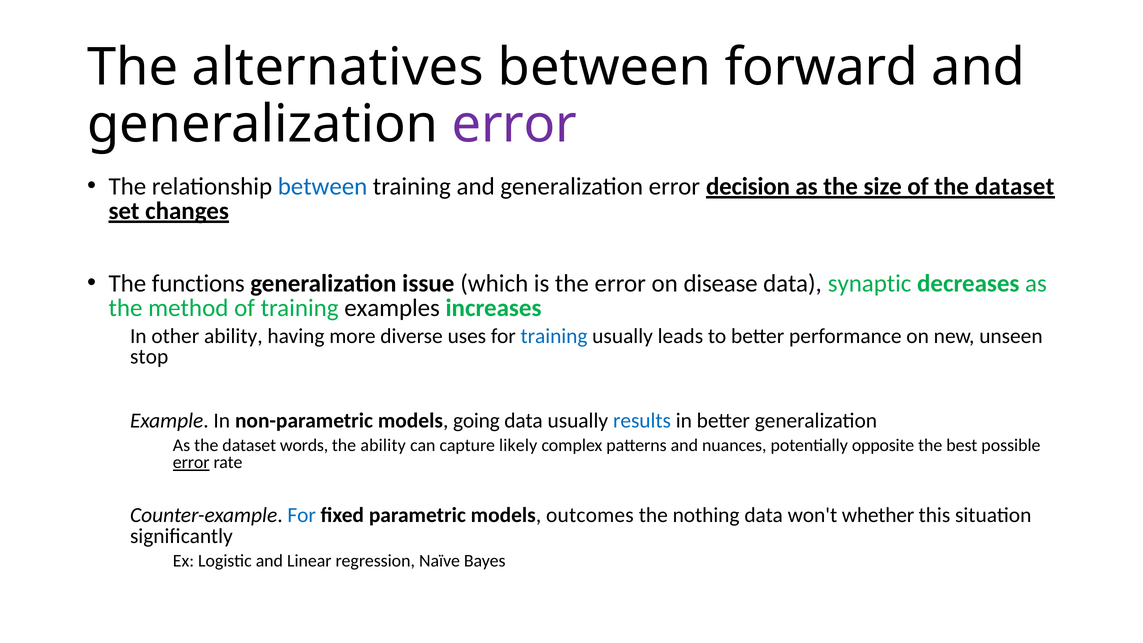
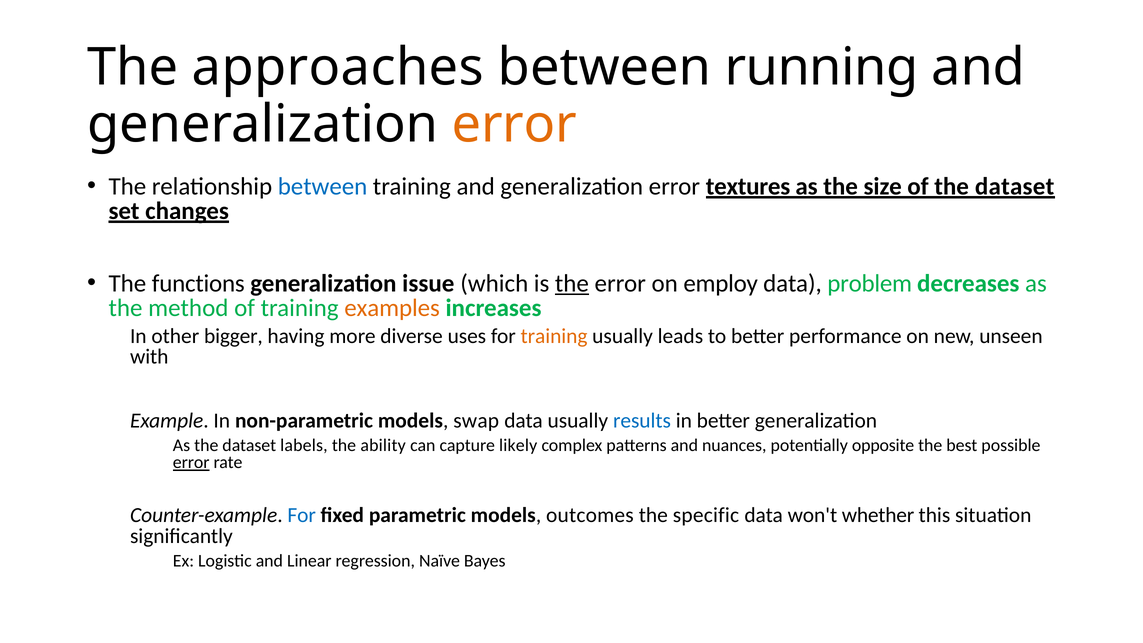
alternatives: alternatives -> approaches (338, 68)
forward: forward -> running (821, 68)
error colour: purple -> orange (514, 124)
decision: decision -> textures (748, 187)
the underline: none -> present (572, 284)
disease: disease -> employ (721, 284)
synaptic: synaptic -> problem (870, 284)
examples colour: black -> orange (392, 308)
other ability: ability -> bigger (233, 336)
training colour: blue -> orange (554, 336)
stop: stop -> with (149, 357)
going: going -> swap (476, 421)
words: words -> labels (304, 445)
nothing: nothing -> specific (706, 515)
